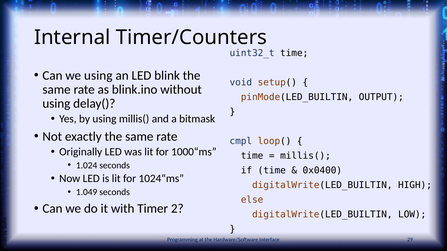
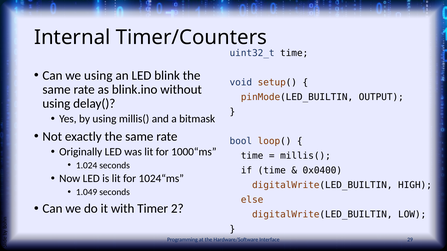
cmpl: cmpl -> bool (241, 141)
